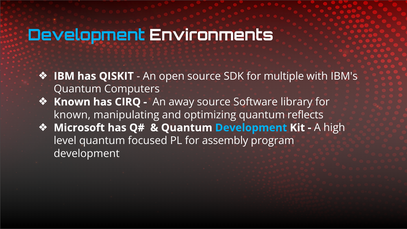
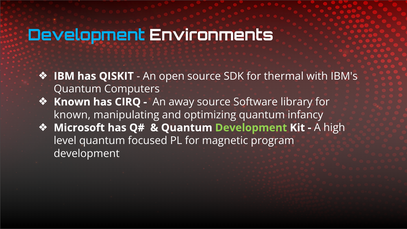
multiple: multiple -> thermal (284, 76)
reflects: reflects -> infancy (305, 115)
Development colour: light blue -> light green (251, 128)
assembly: assembly -> magnetic (225, 141)
